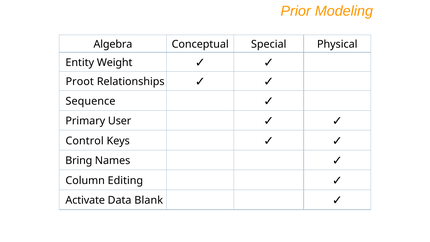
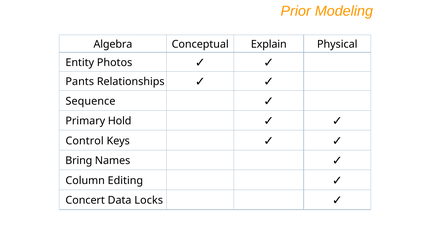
Special: Special -> Explain (269, 44)
Weight: Weight -> Photos (115, 62)
Proot: Proot -> Pants (80, 82)
User: User -> Hold (120, 121)
Activate: Activate -> Concert (85, 200)
Blank: Blank -> Locks (149, 200)
